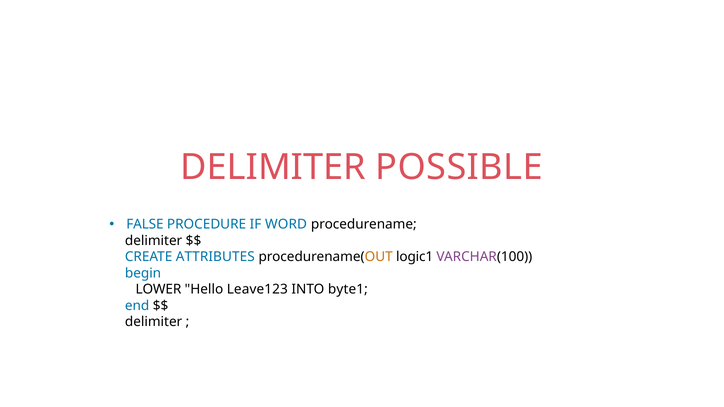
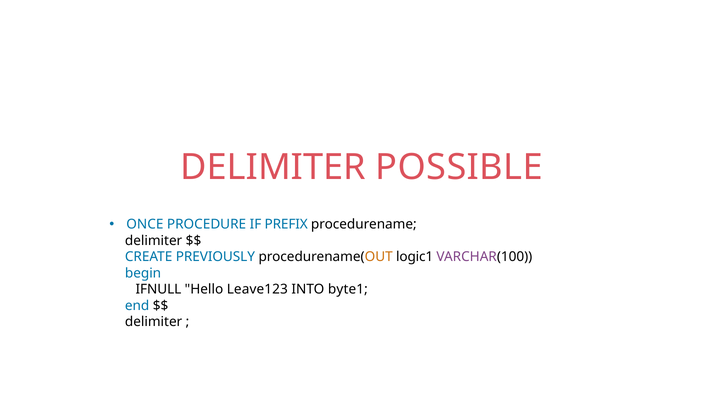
FALSE: FALSE -> ONCE (145, 224)
WORD: WORD -> PREFIX (286, 224)
ATTRIBUTES: ATTRIBUTES -> PREVIOUSLY (215, 257)
LOWER: LOWER -> IFNULL (158, 290)
